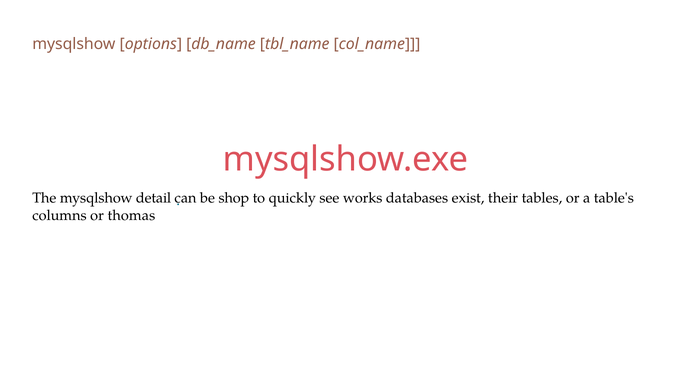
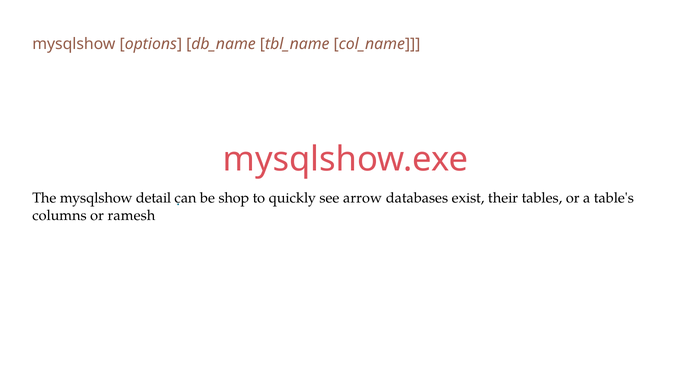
works: works -> arrow (363, 198)
thomas: thomas -> ramesh (131, 216)
